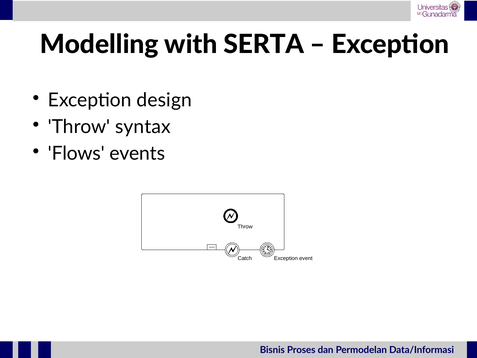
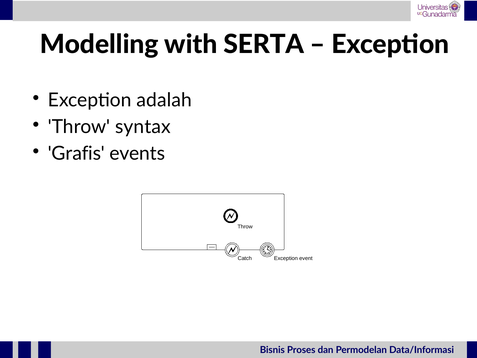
design: design -> adalah (164, 100)
Flows: Flows -> Grafis (76, 153)
